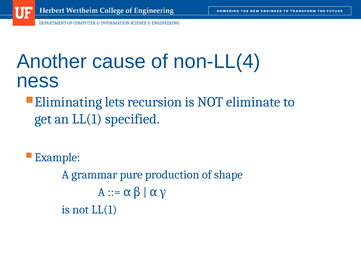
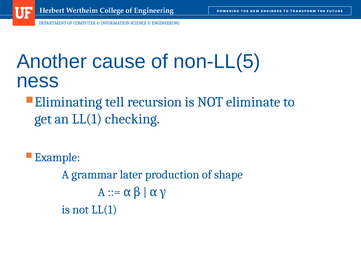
non-LL(4: non-LL(4 -> non-LL(5 (217, 61)
lets: lets -> tell (115, 102)
specified: specified -> checking (132, 119)
pure: pure -> later (131, 175)
